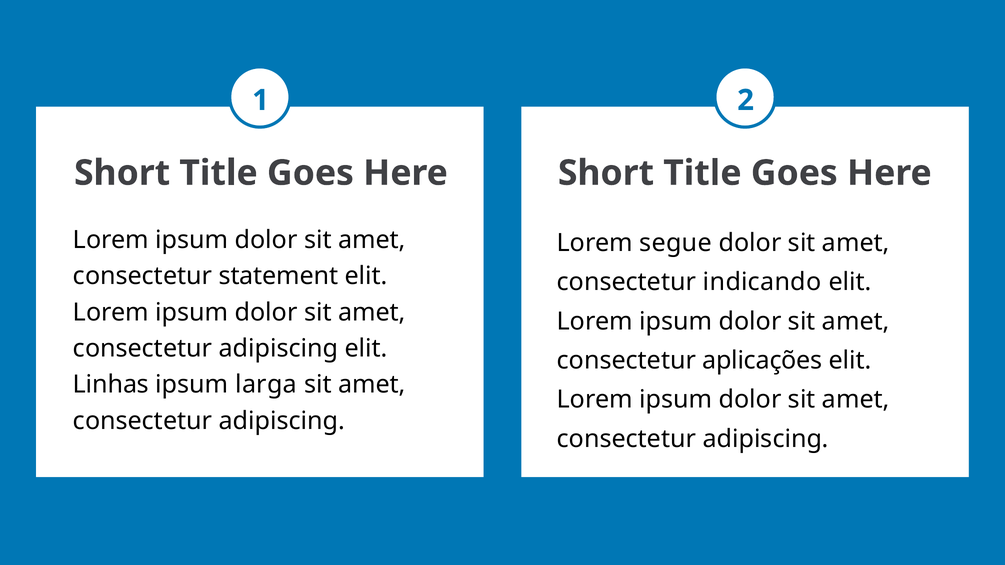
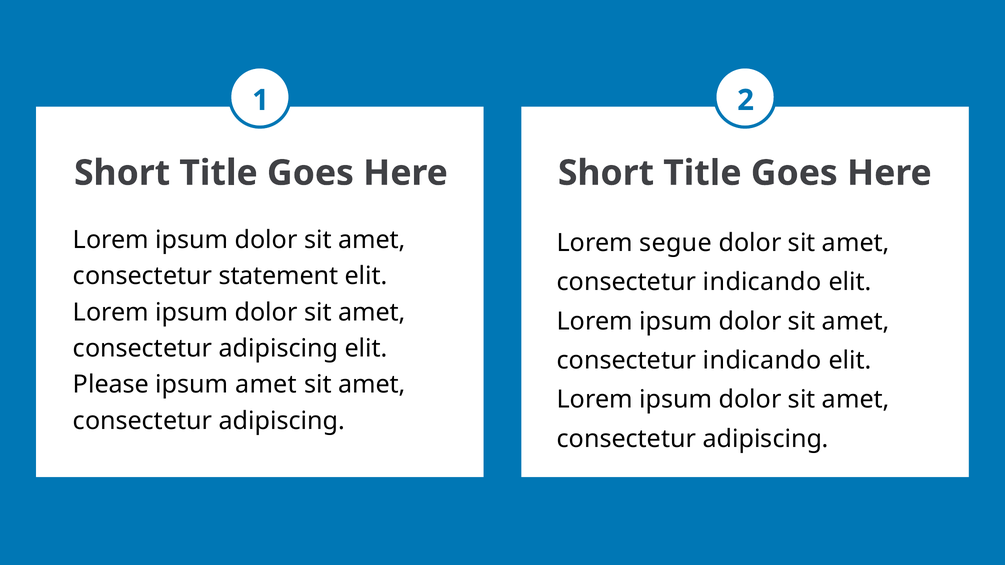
aplicações: aplicações -> indicando (762, 361)
Linhas: Linhas -> Please (111, 385)
ipsum larga: larga -> amet (266, 385)
